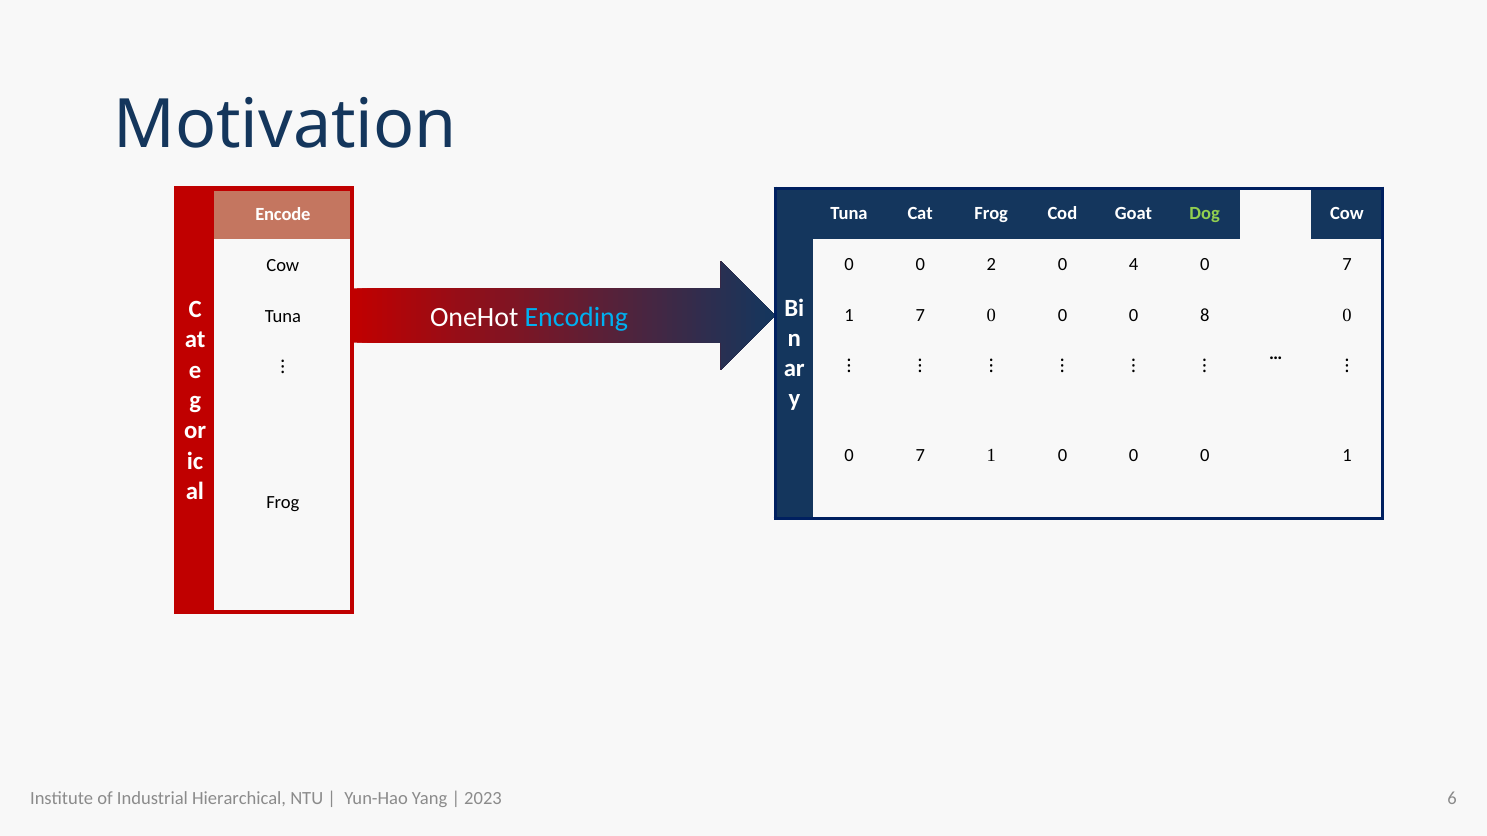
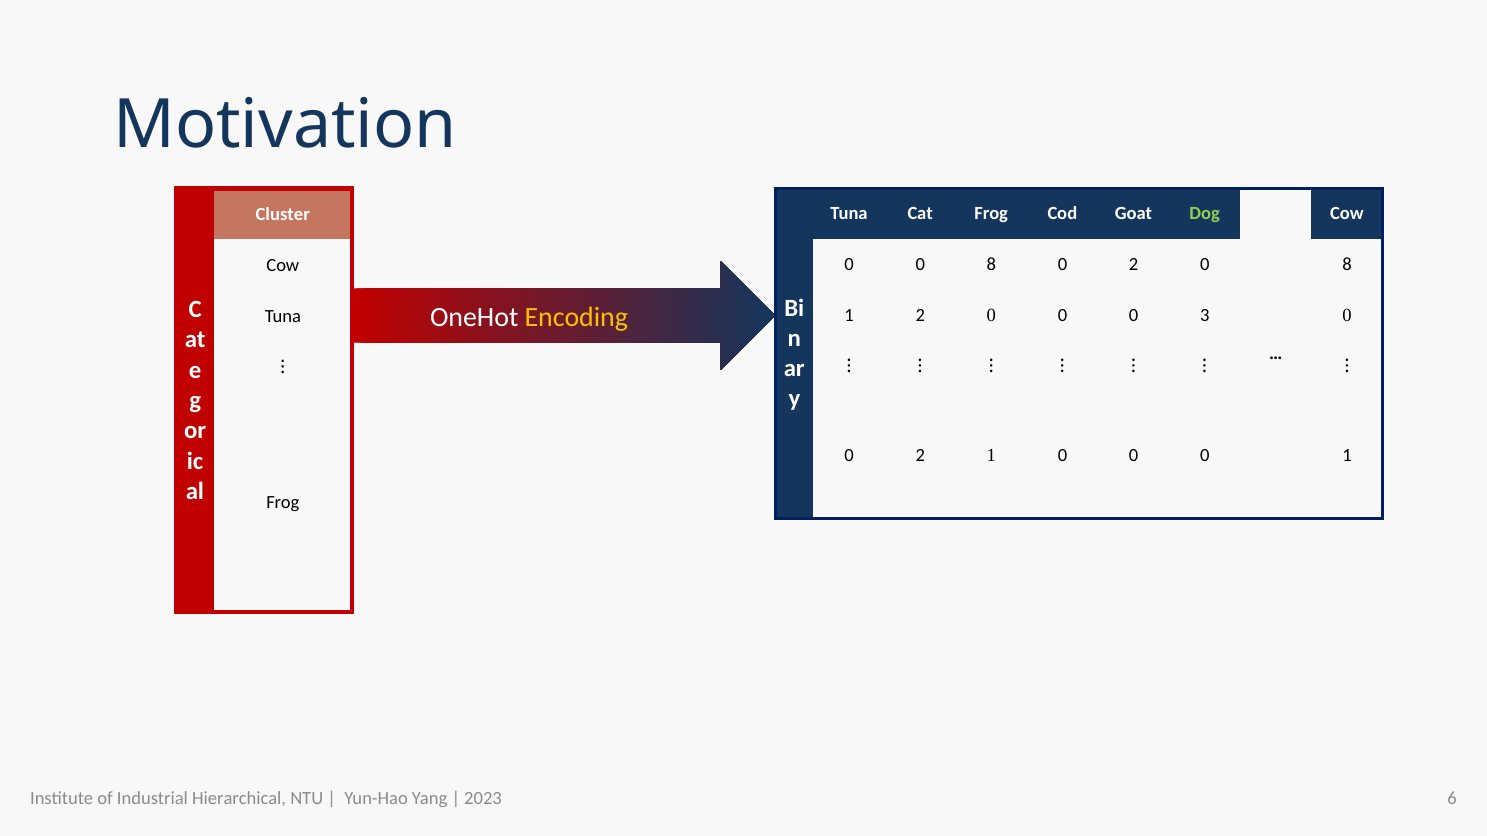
Encode: Encode -> Cluster (283, 214)
0 0 2: 2 -> 8 (991, 265)
4: 4 -> 2 (1134, 265)
7: 7 -> 8 (1347, 265)
Encoding colour: light blue -> yellow (576, 317)
1 7: 7 -> 2 (920, 316)
8: 8 -> 3 (1205, 316)
7: 7 -> 2 (920, 455)
